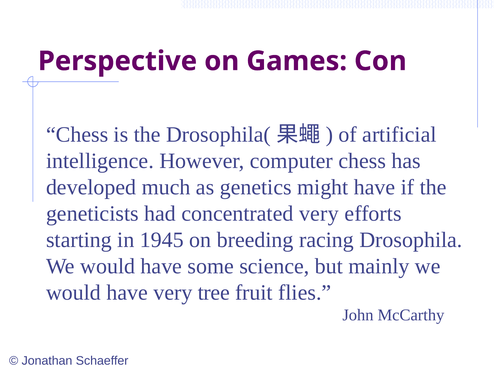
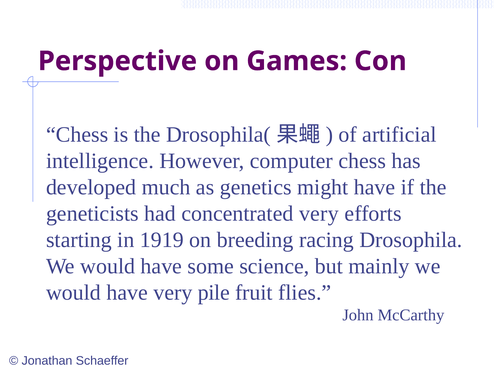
1945: 1945 -> 1919 (162, 240)
tree: tree -> pile (214, 293)
